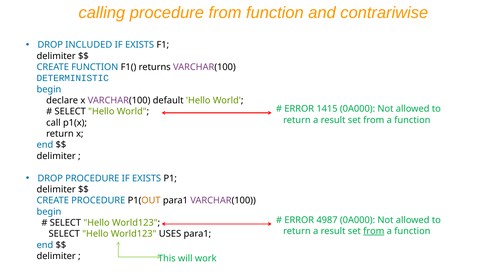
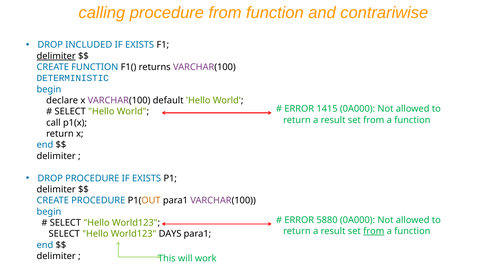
delimiter underline: none -> present (56, 56)
4987: 4987 -> 5880 (327, 220)
USES: USES -> DAYS (170, 234)
